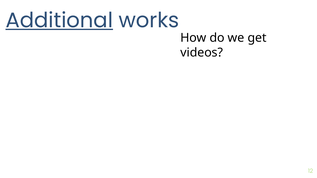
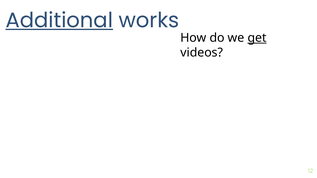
get underline: none -> present (257, 38)
